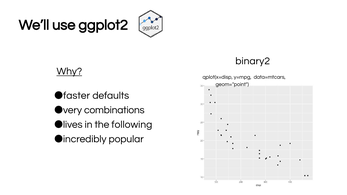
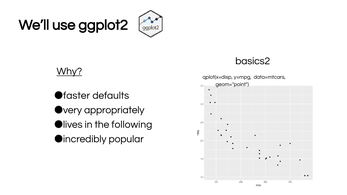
binary2: binary2 -> basics2 (253, 61)
combinations: combinations -> appropriately (114, 110)
